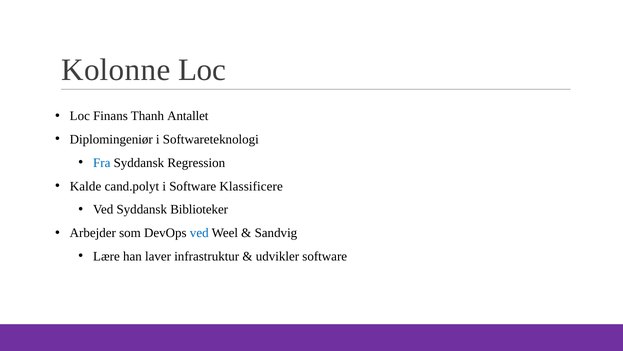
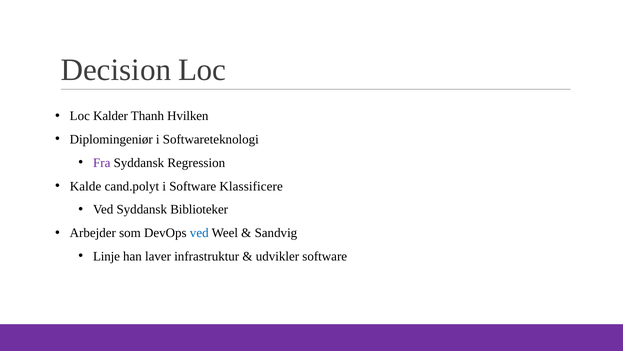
Kolonne: Kolonne -> Decision (116, 70)
Finans: Finans -> Kalder (111, 116)
Antallet: Antallet -> Hvilken (188, 116)
Fra colour: blue -> purple (102, 163)
Lære: Lære -> Linje (107, 256)
